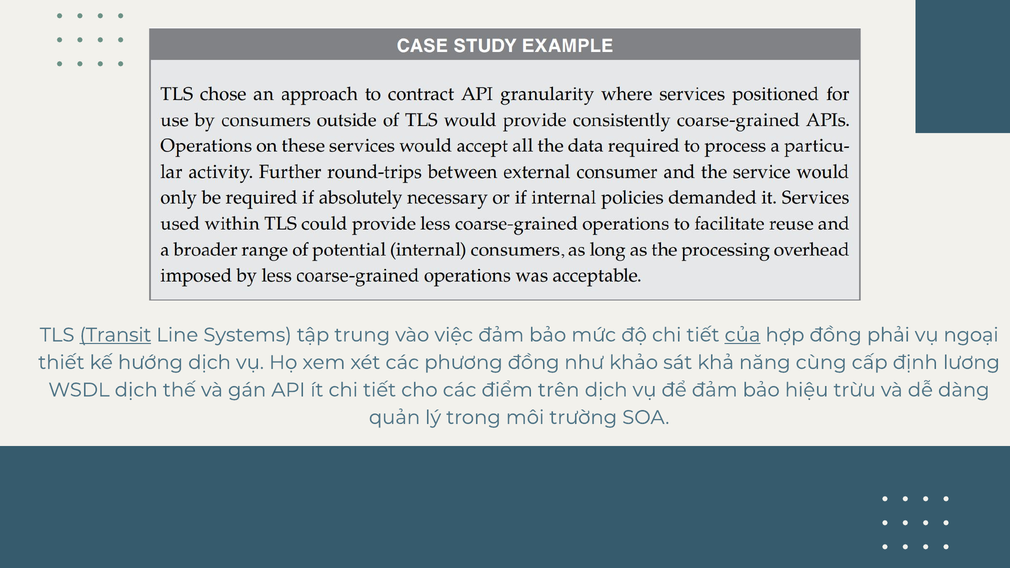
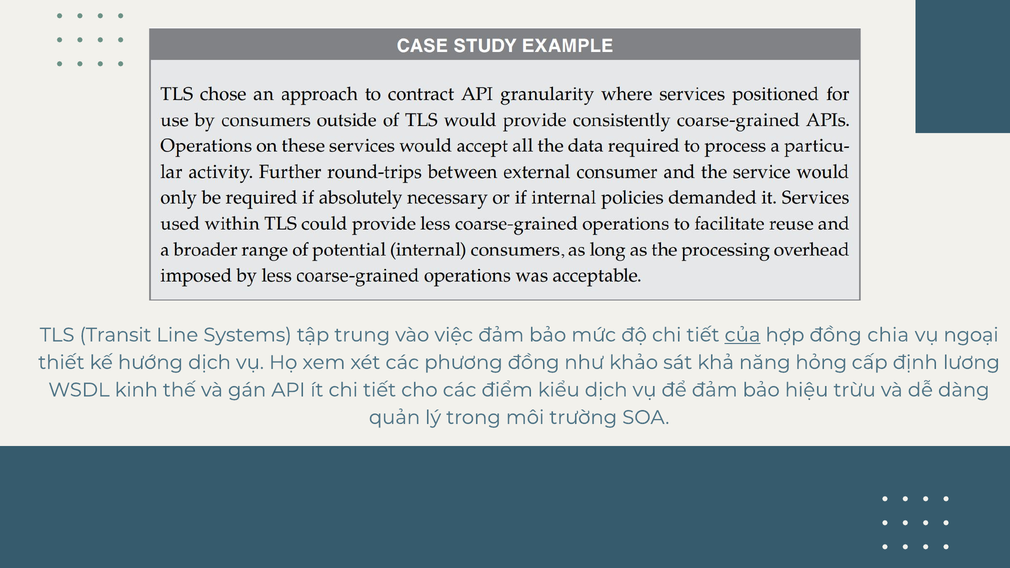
Transit underline: present -> none (115, 335)
phải: phải -> chia (888, 335)
cùng: cùng -> hỏng (821, 363)
WSDL dịch: dịch -> kinh (136, 390)
trên: trên -> kiểu (559, 390)
